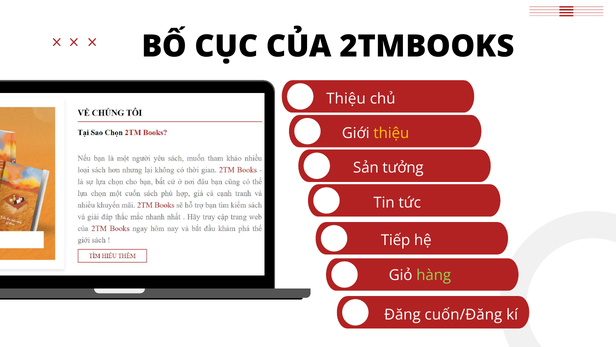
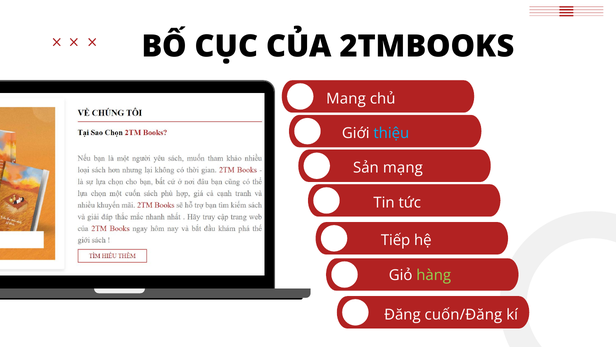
Thiệu: Thiệu -> Mang (346, 98)
thiệu colour: yellow -> light blue (391, 133)
tưởng: tưởng -> mạng (403, 168)
